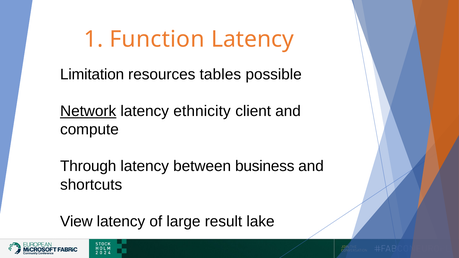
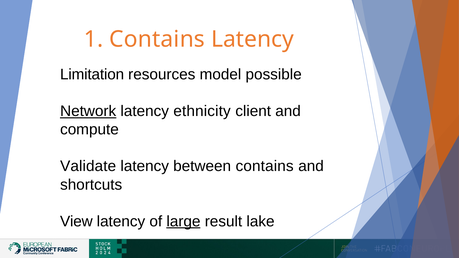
1 Function: Function -> Contains (157, 39)
tables: tables -> model (220, 74)
Through: Through -> Validate (88, 166)
between business: business -> contains (265, 166)
large underline: none -> present (183, 222)
